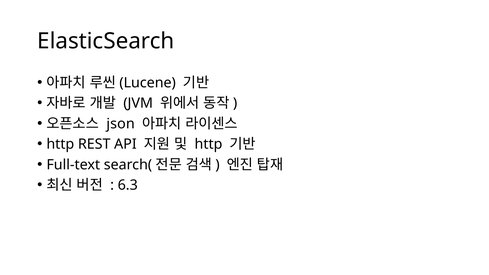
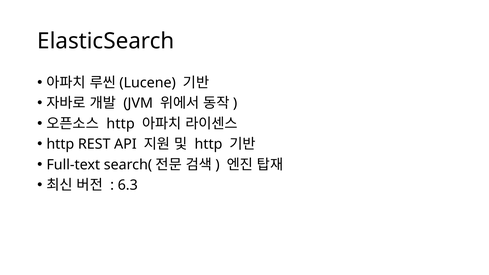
json: json -> http (121, 124)
